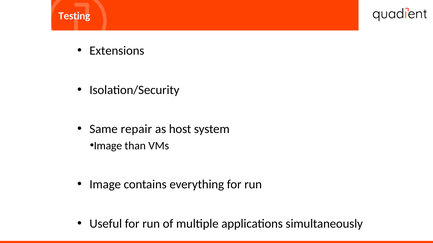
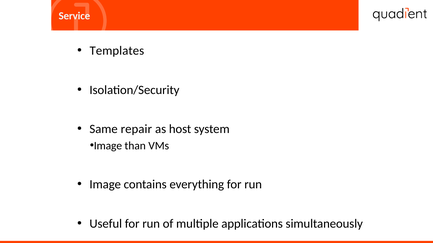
Testing: Testing -> Service (74, 16)
Extensions: Extensions -> Templates (117, 51)
